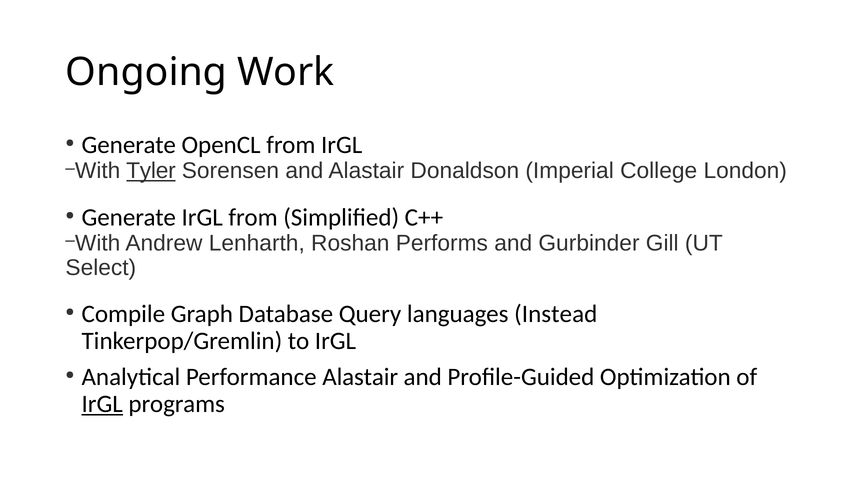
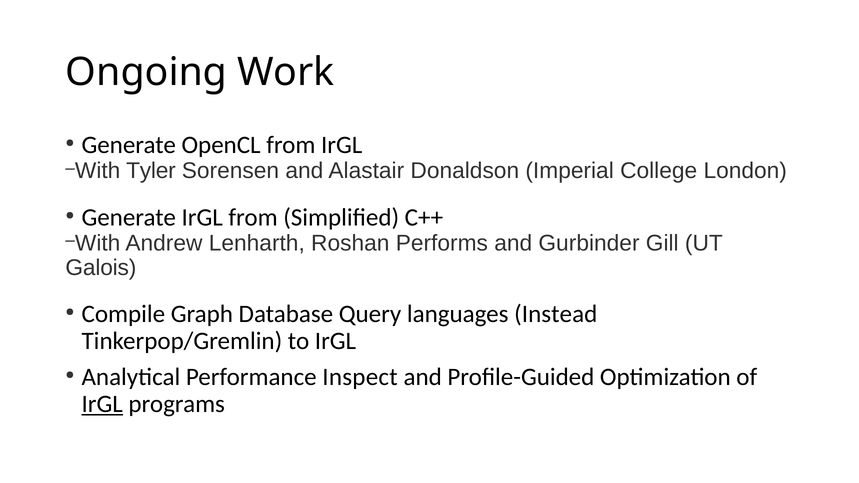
Tyler underline: present -> none (151, 171)
Select: Select -> Galois (101, 268)
Performance Alastair: Alastair -> Inspect (360, 377)
